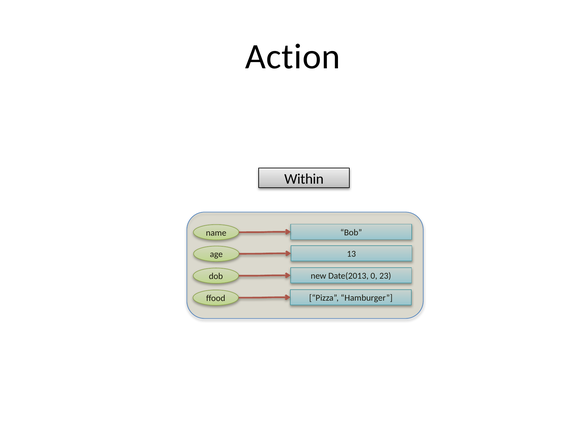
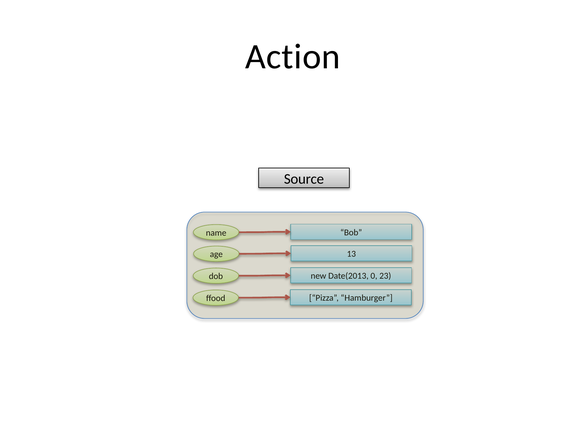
Within: Within -> Source (304, 179)
